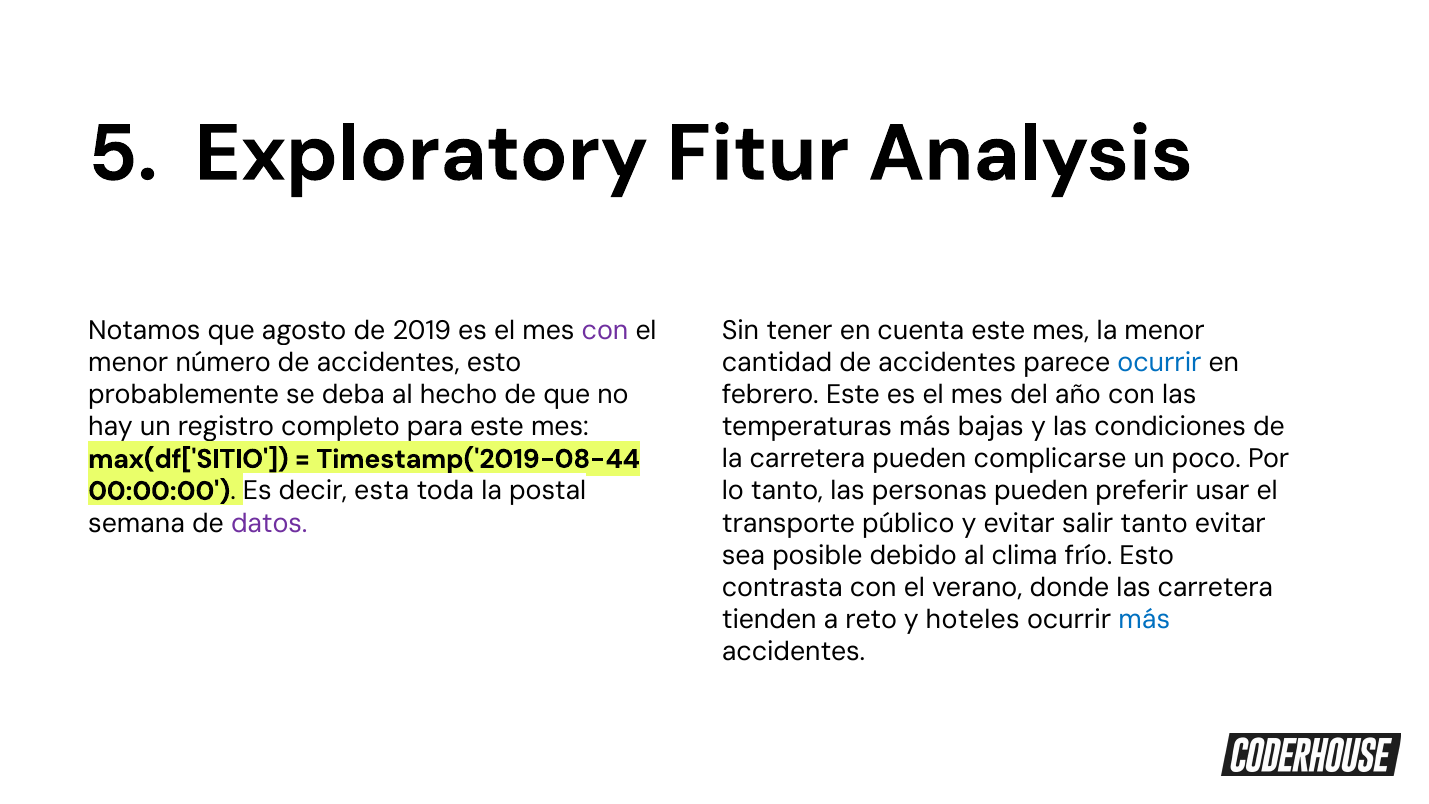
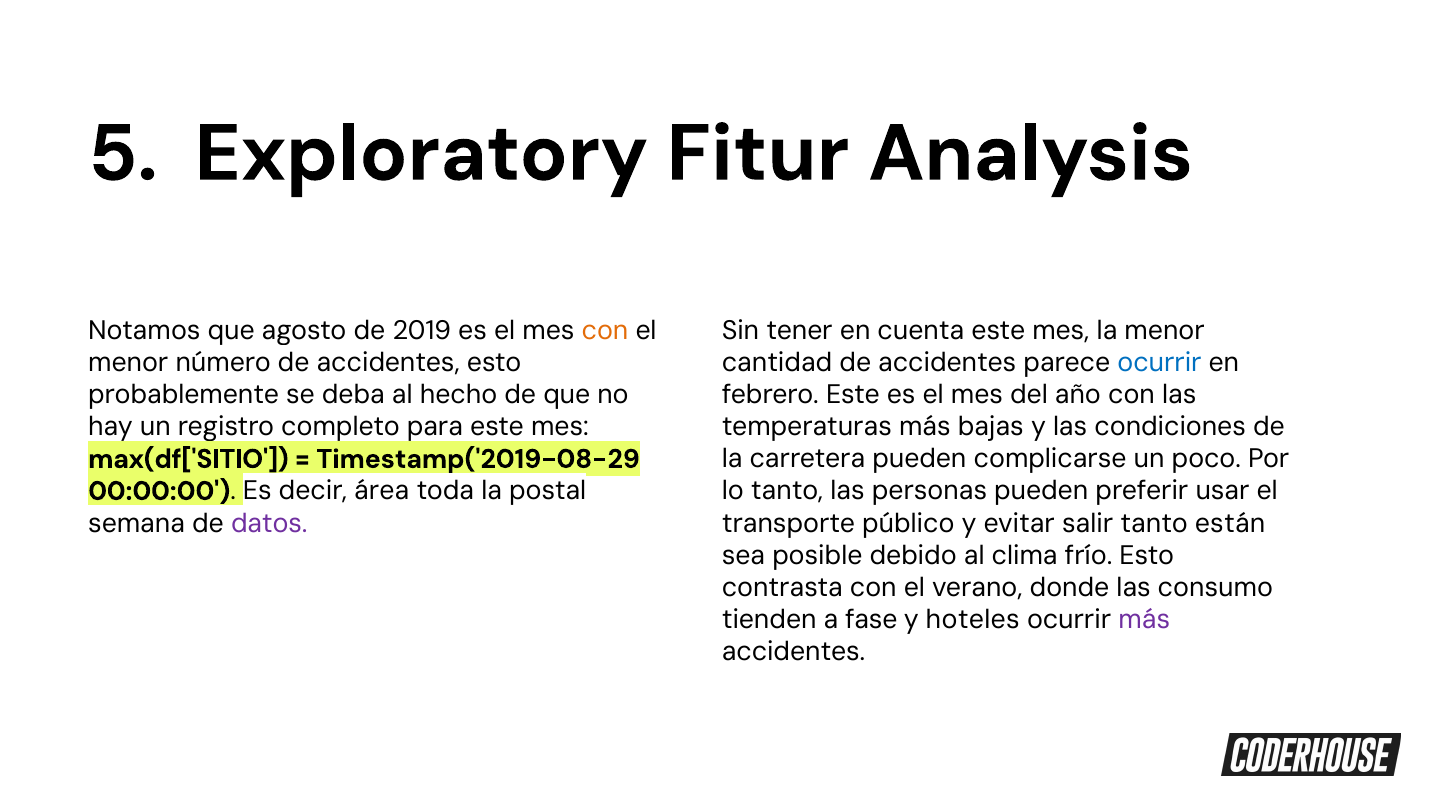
con colour: purple -> orange (605, 330)
Timestamp('2019-08-44: Timestamp('2019-08-44 -> Timestamp('2019-08-29 (478, 459)
esta: esta -> área (382, 491)
tanto evitar: evitar -> están (1230, 523)
carretera: carretera -> consumo (1215, 587)
reto: reto -> fase (871, 620)
más colour: blue -> purple (1144, 620)
